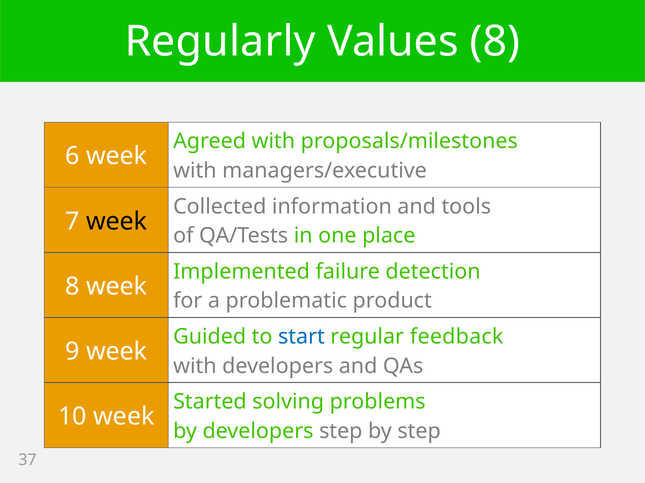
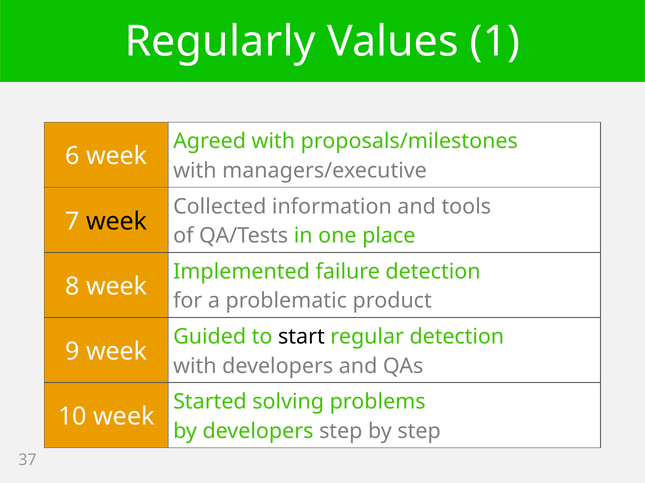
Values 8: 8 -> 1 (495, 41)
start colour: blue -> black (301, 337)
regular feedback: feedback -> detection (457, 337)
